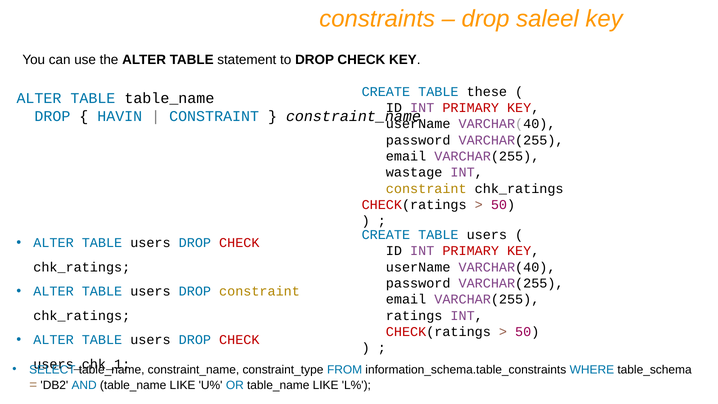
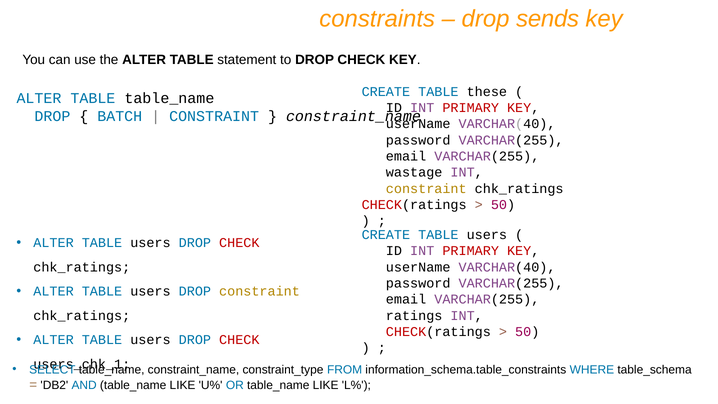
saleel: saleel -> sends (548, 19)
HAVIN: HAVIN -> BATCH (120, 116)
